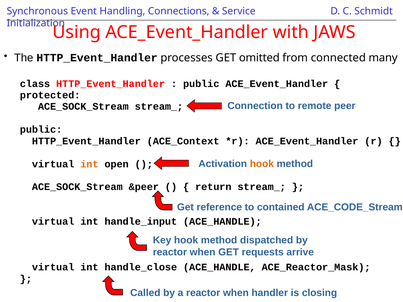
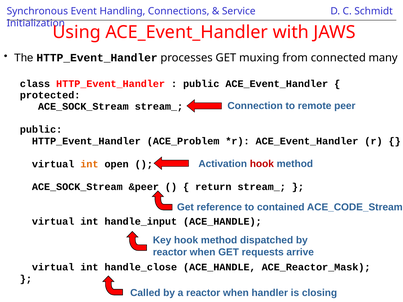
omitted: omitted -> muxing (259, 58)
ACE_Context: ACE_Context -> ACE_Problem (183, 141)
hook colour: orange -> red (262, 164)
